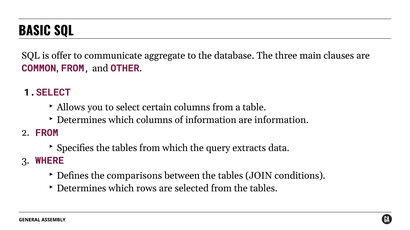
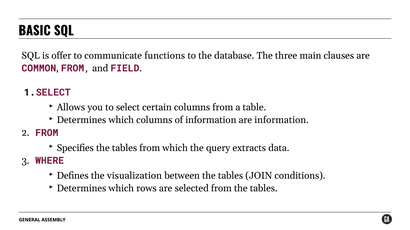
aggregate: aggregate -> functions (165, 56)
OTHER: OTHER -> FIELD (125, 68)
comparisons: comparisons -> visualization (134, 176)
